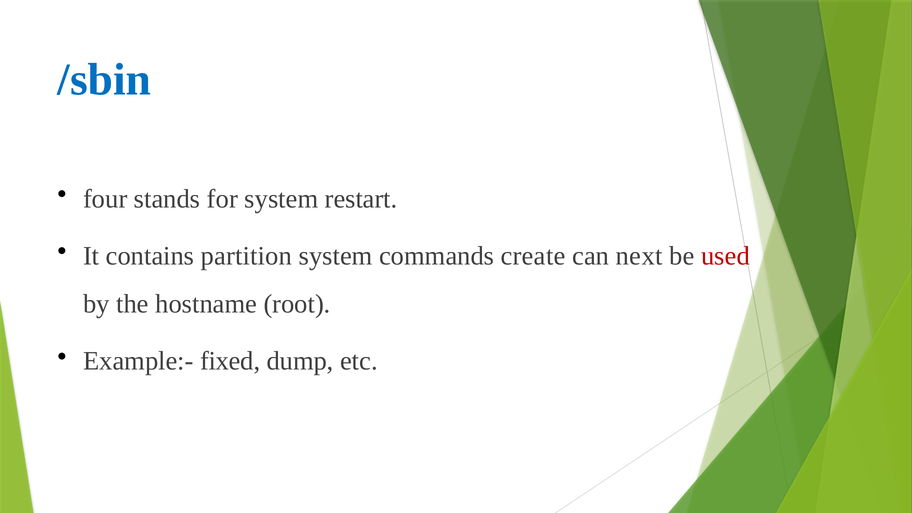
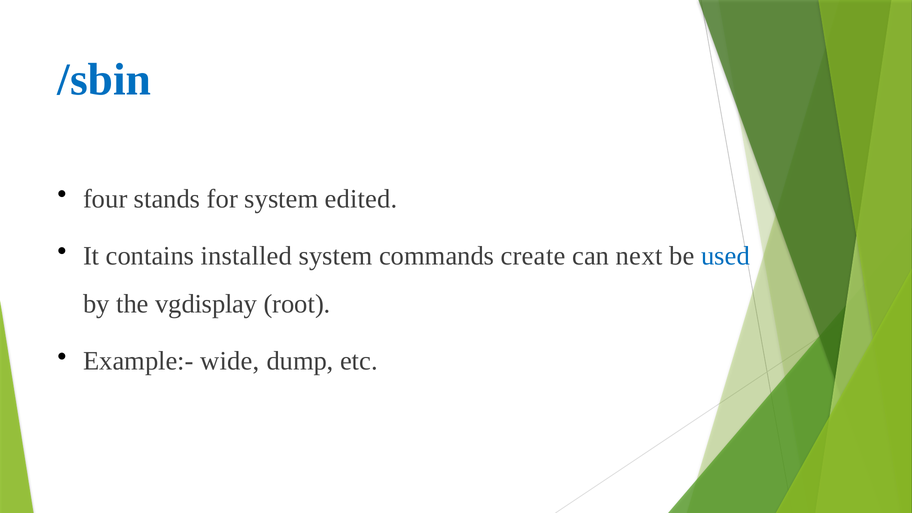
restart: restart -> edited (361, 199)
partition: partition -> installed (247, 256)
used colour: red -> blue (725, 256)
hostname: hostname -> vgdisplay (206, 304)
fixed: fixed -> wide (230, 361)
